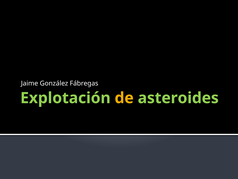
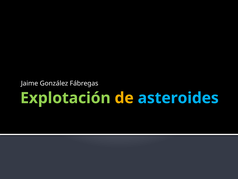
asteroides colour: light green -> light blue (178, 98)
